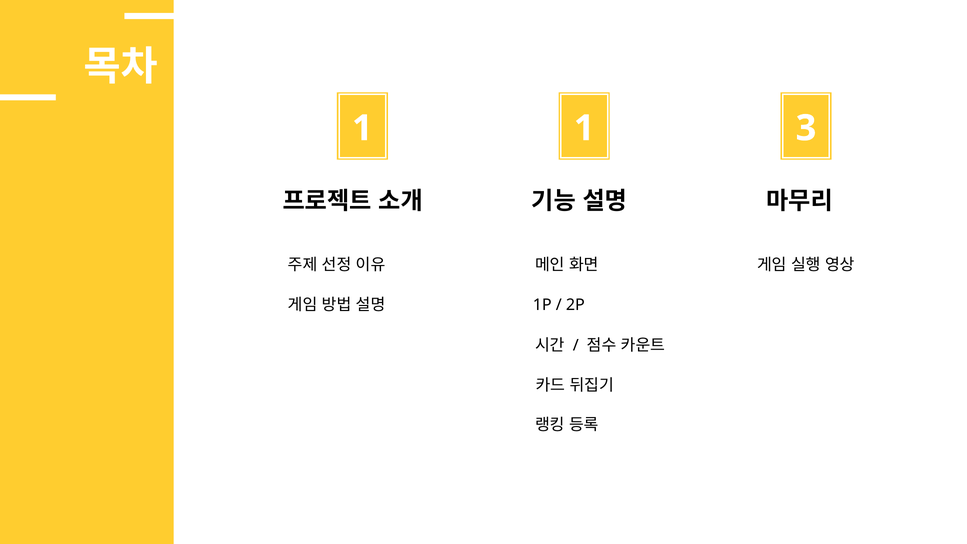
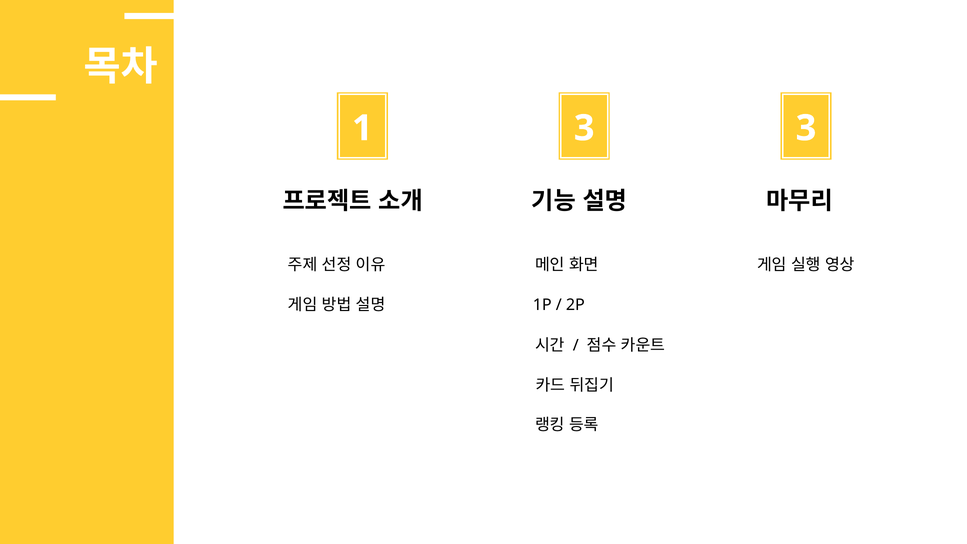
1 1: 1 -> 3 (584, 128)
